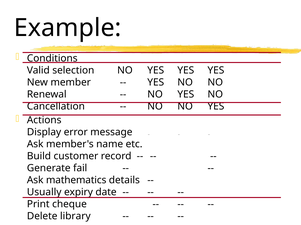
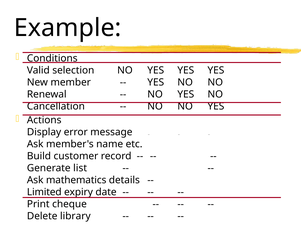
fail: fail -> list (80, 169)
Usually: Usually -> Limited (44, 193)
